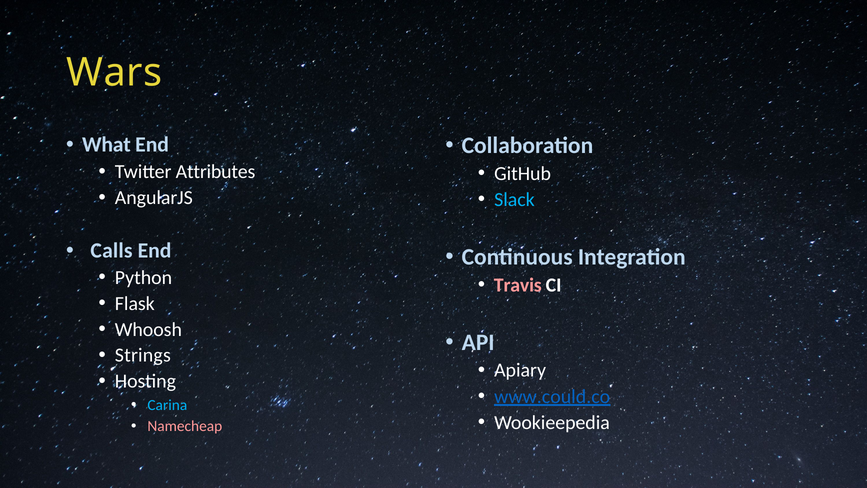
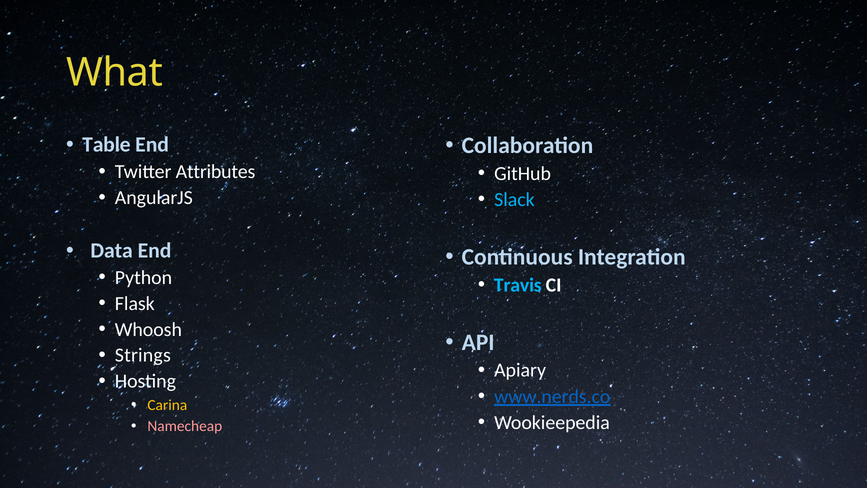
Wars: Wars -> What (115, 73)
What: What -> Table (106, 145)
Calls: Calls -> Data (112, 250)
Travis colour: pink -> light blue (518, 285)
www.could.co: www.could.co -> www.nerds.co (552, 396)
Carina colour: light blue -> yellow (167, 405)
